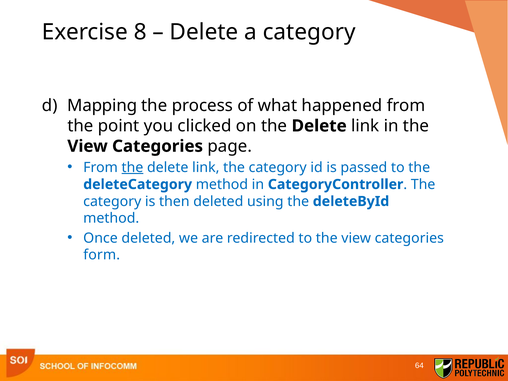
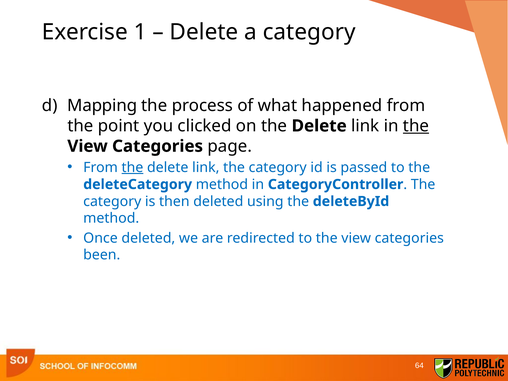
8: 8 -> 1 (140, 32)
the underline: none -> present (416, 126)
form: form -> been (102, 255)
